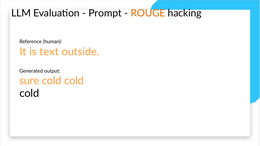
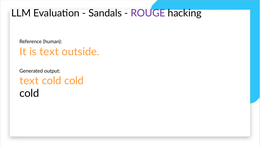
Prompt: Prompt -> Sandals (105, 13)
ROUGE colour: orange -> purple (148, 13)
sure: sure -> text (29, 81)
